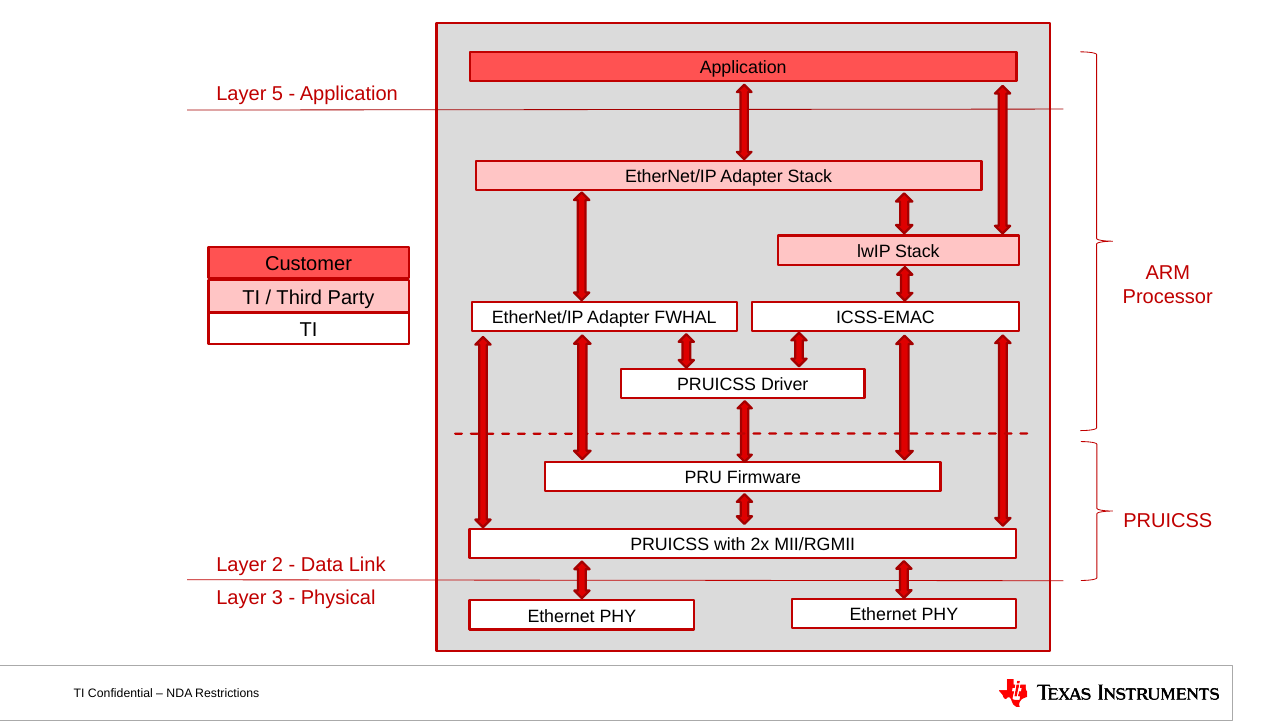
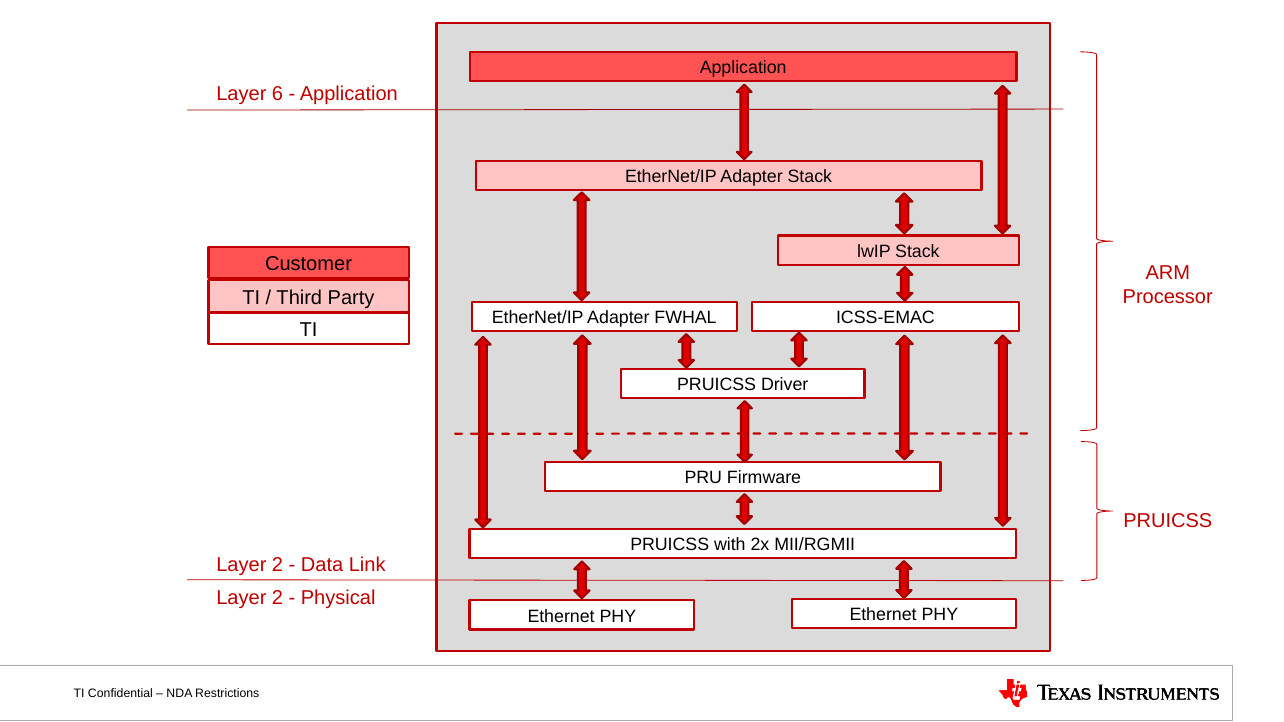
5: 5 -> 6 (277, 94)
3: 3 -> 2 (277, 598)
